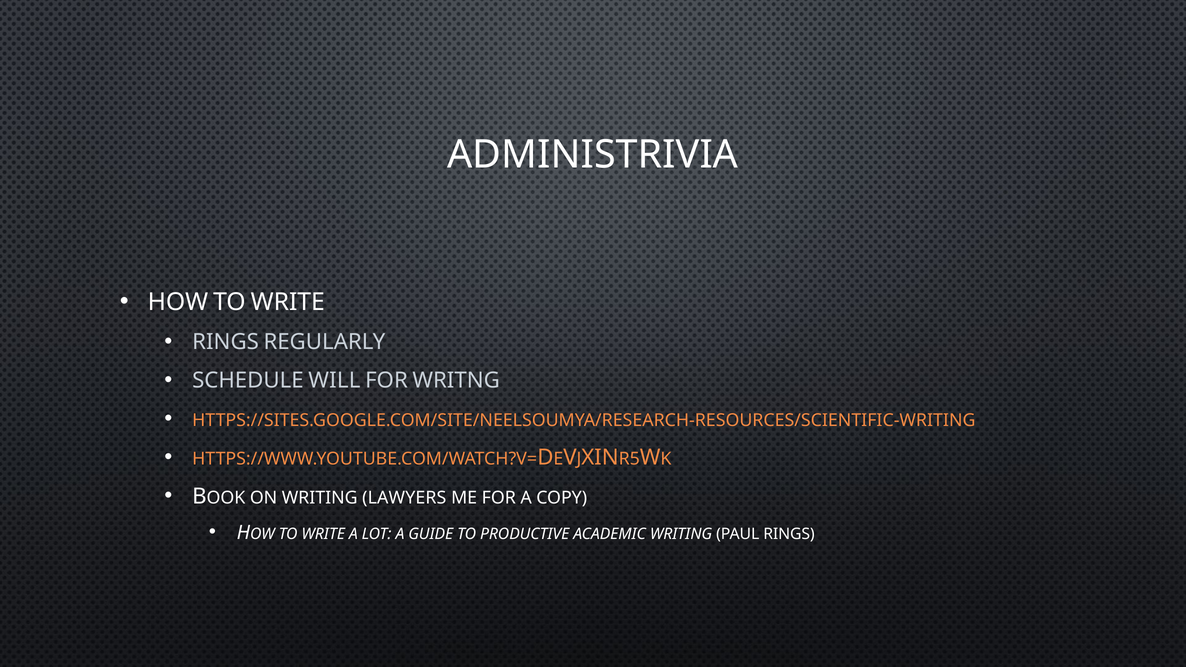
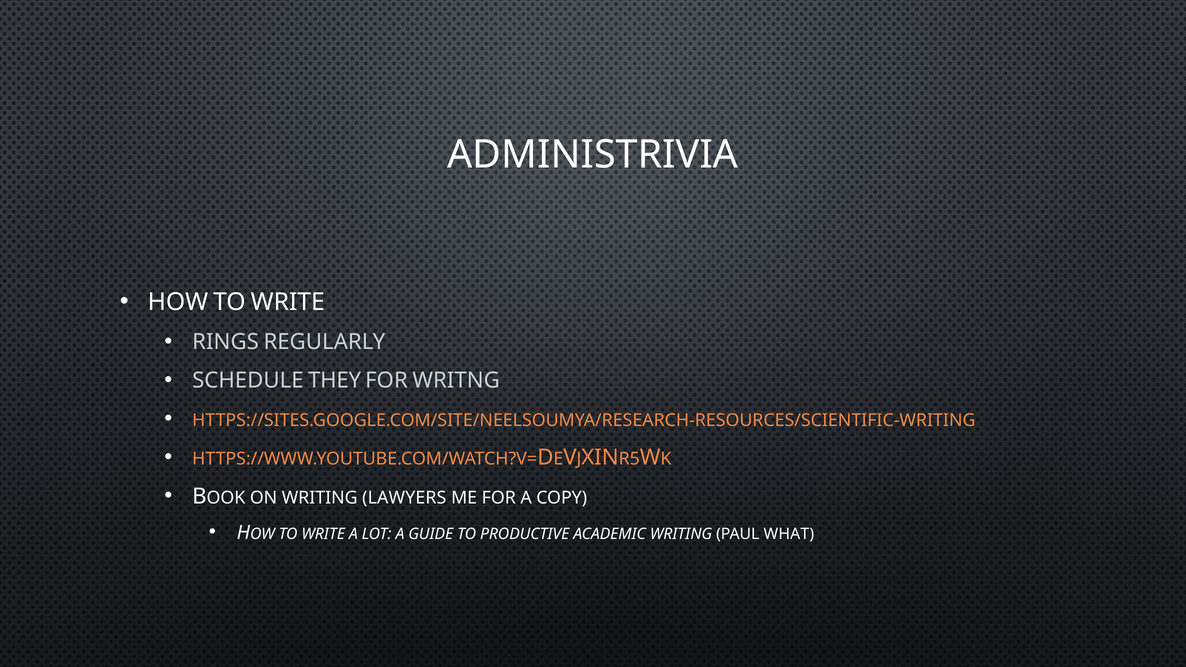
WILL: WILL -> THEY (335, 381)
PAUL RINGS: RINGS -> WHAT (789, 534)
